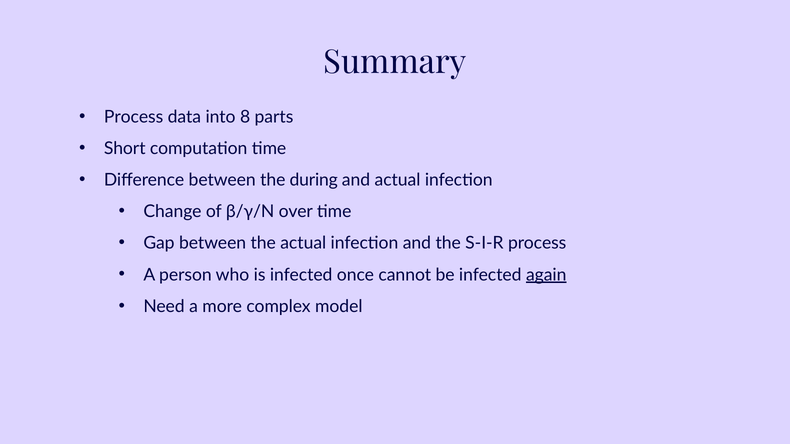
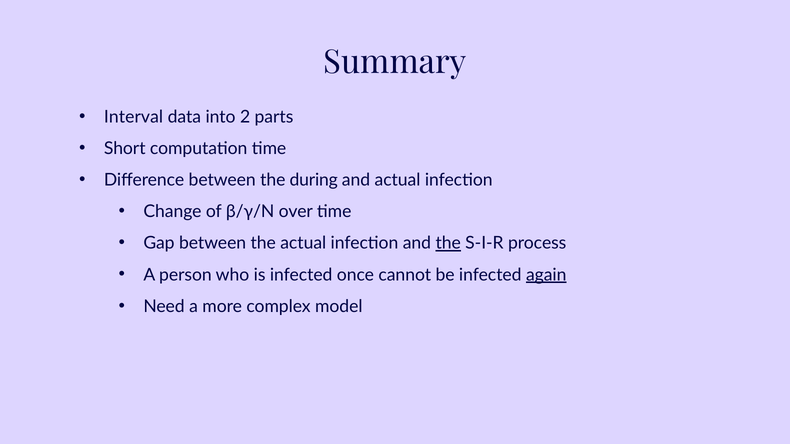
Process: Process -> Interval (133, 117)
8: 8 -> 2 (245, 117)
the underline: none -> present (448, 243)
